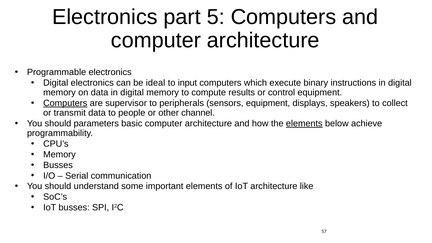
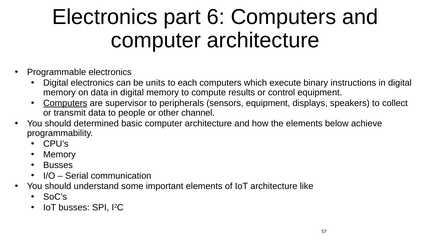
5: 5 -> 6 (216, 17)
ideal: ideal -> units (156, 83)
input: input -> each (187, 83)
parameters: parameters -> determined (96, 123)
elements underline: present -> none (304, 123)
